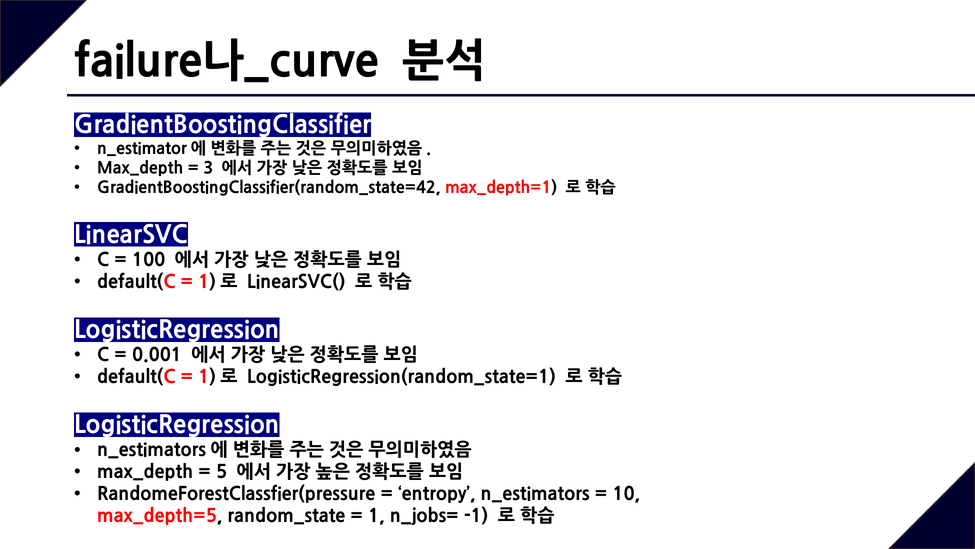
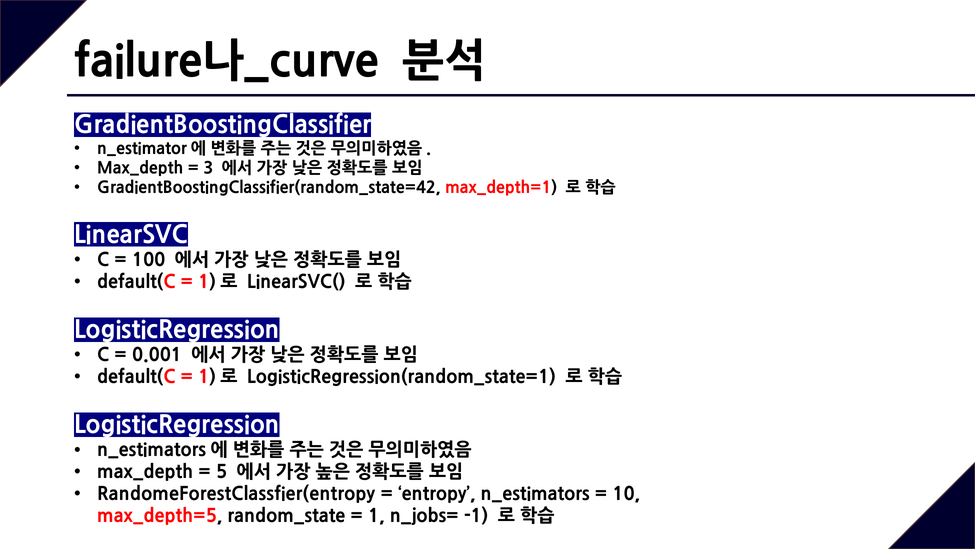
RandomeForestClassfier(pressure: RandomeForestClassfier(pressure -> RandomeForestClassfier(entropy (236, 494)
